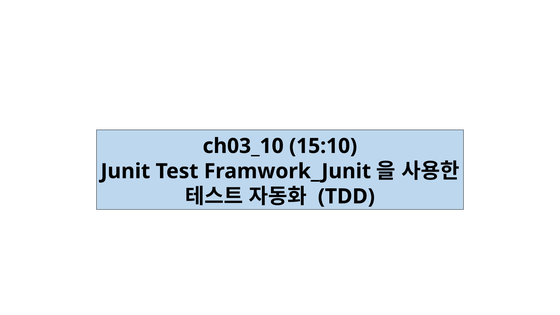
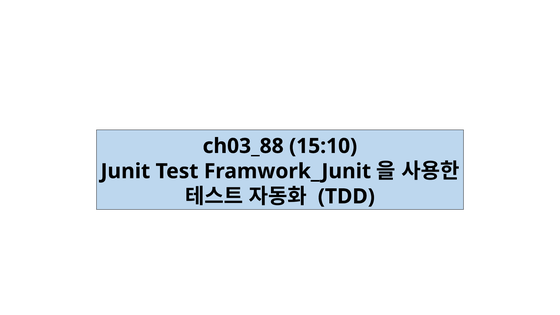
ch03_10: ch03_10 -> ch03_88 (243, 146)
